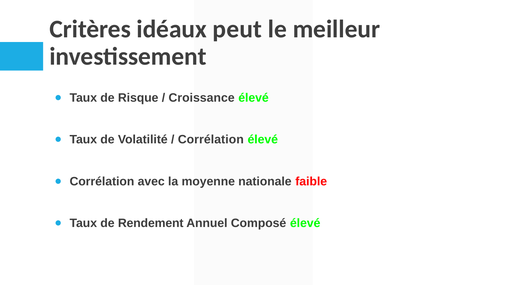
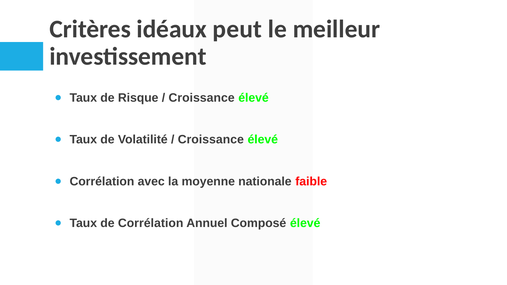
Corrélation: Corrélation -> Croissance (211, 140)
de Rendement: Rendement -> Corrélation (151, 223)
